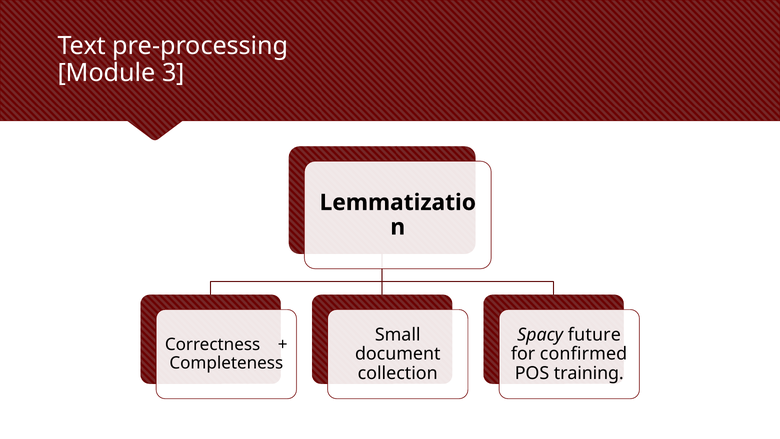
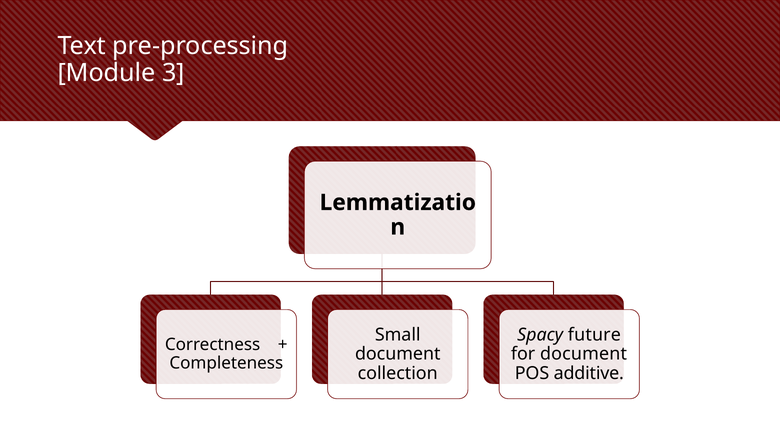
for confirmed: confirmed -> document (583, 354)
training: training -> additive (589, 373)
